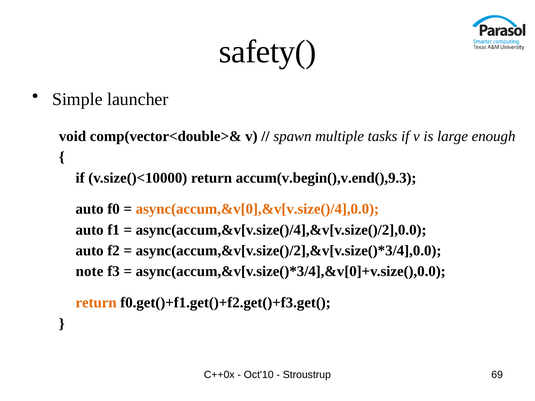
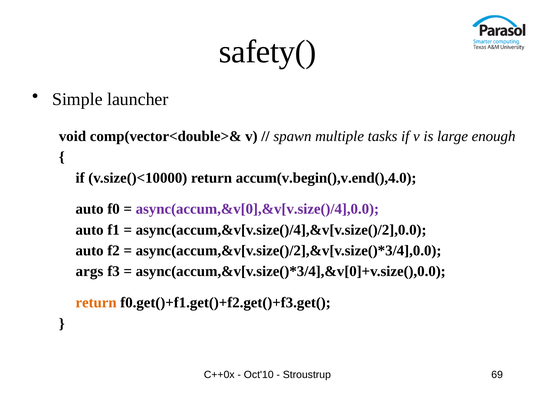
accum(v.begin(),v.end(),9.3: accum(v.begin(),v.end(),9.3 -> accum(v.begin(),v.end(),4.0 (326, 178)
async(accum,&v[0],&v[v.size()/4],0.0 colour: orange -> purple (257, 209)
note: note -> args (90, 272)
